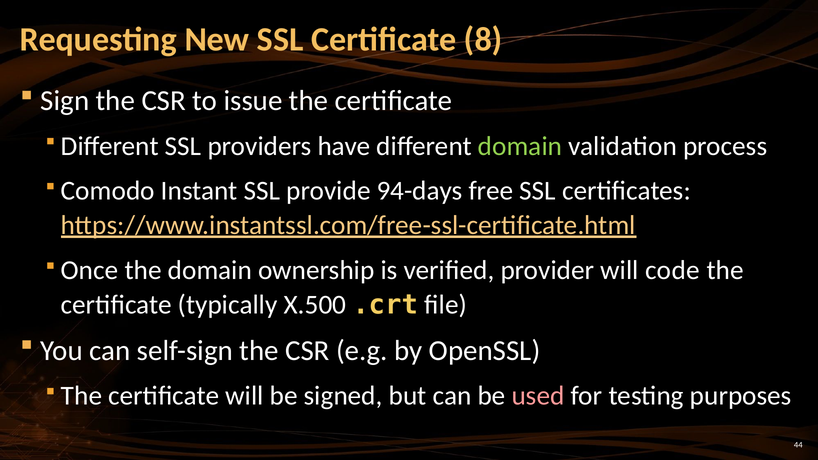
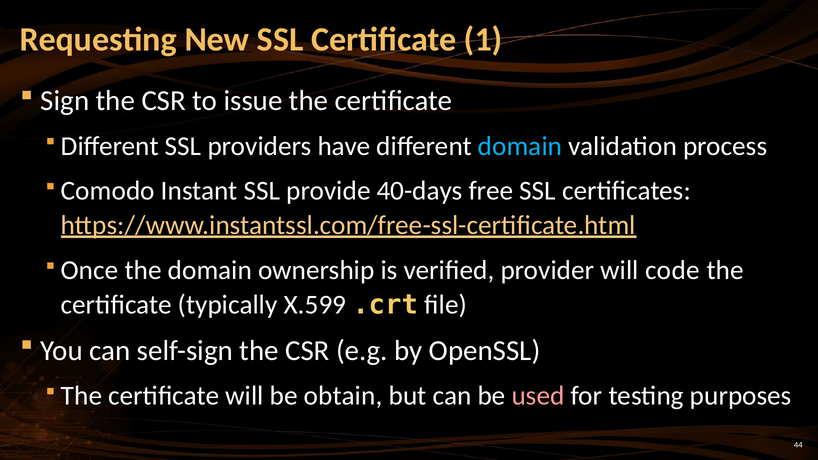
8: 8 -> 1 (483, 40)
domain colour: light green -> light blue (520, 146)
94-days: 94-days -> 40-days (420, 191)
X.500: X.500 -> X.599 (315, 305)
signed: signed -> obtain (343, 396)
